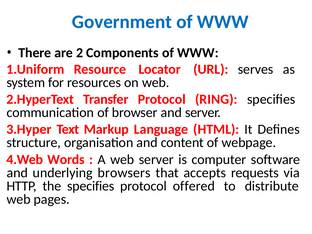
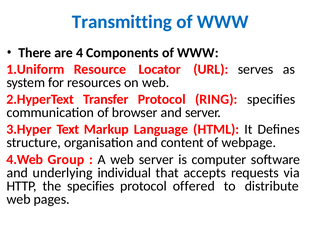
Government: Government -> Transmitting (122, 22)
2: 2 -> 4 (80, 53)
Words: Words -> Group (66, 159)
browsers: browsers -> individual (124, 173)
